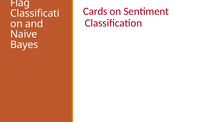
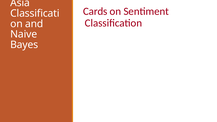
Flag: Flag -> Asia (20, 3)
